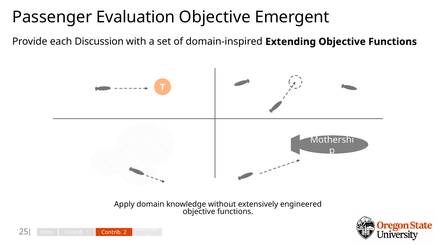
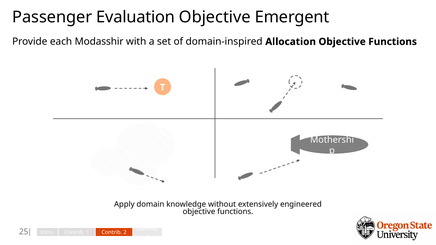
Discussion: Discussion -> Modasshir (99, 42)
Extending: Extending -> Allocation (291, 42)
